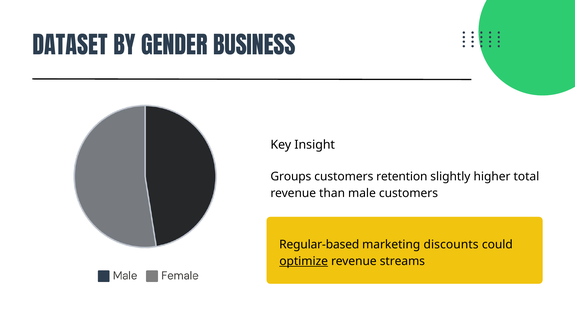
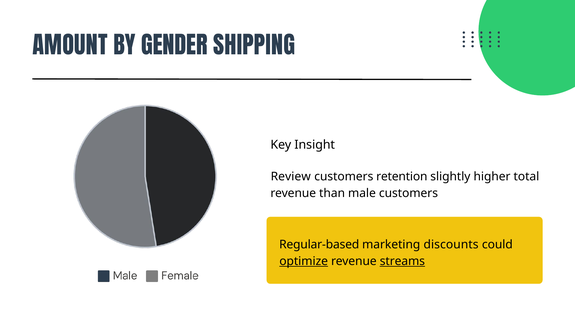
DATASET: DATASET -> AMOUNT (70, 47)
BUSINESS: BUSINESS -> SHIPPING (254, 47)
Groups: Groups -> Review (291, 177)
streams underline: none -> present (402, 262)
